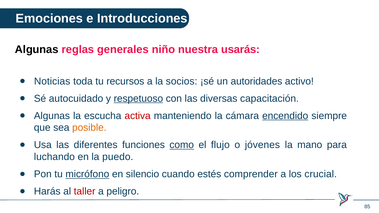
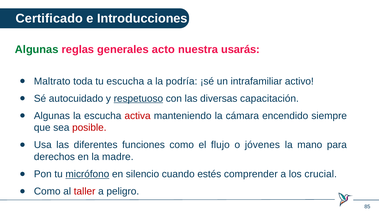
Emociones: Emociones -> Certificado (49, 19)
Algunas colour: black -> green (37, 50)
niño: niño -> acto (163, 50)
Noticias: Noticias -> Maltrato (52, 81)
tu recursos: recursos -> escucha (125, 81)
socios: socios -> podría (182, 81)
autoridades: autoridades -> intrafamiliar (256, 81)
encendido underline: present -> none (285, 116)
posible colour: orange -> red (89, 128)
como underline: present -> none (182, 145)
luchando: luchando -> derechos (54, 157)
puedo: puedo -> madre (118, 157)
Harás: Harás -> Como (47, 192)
